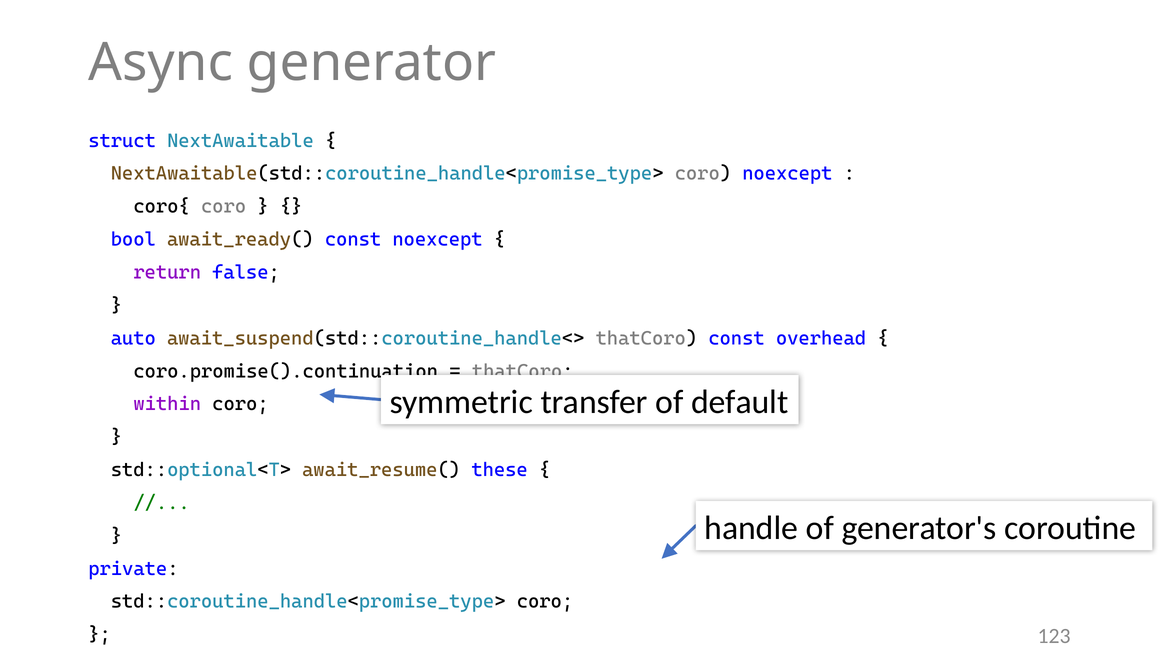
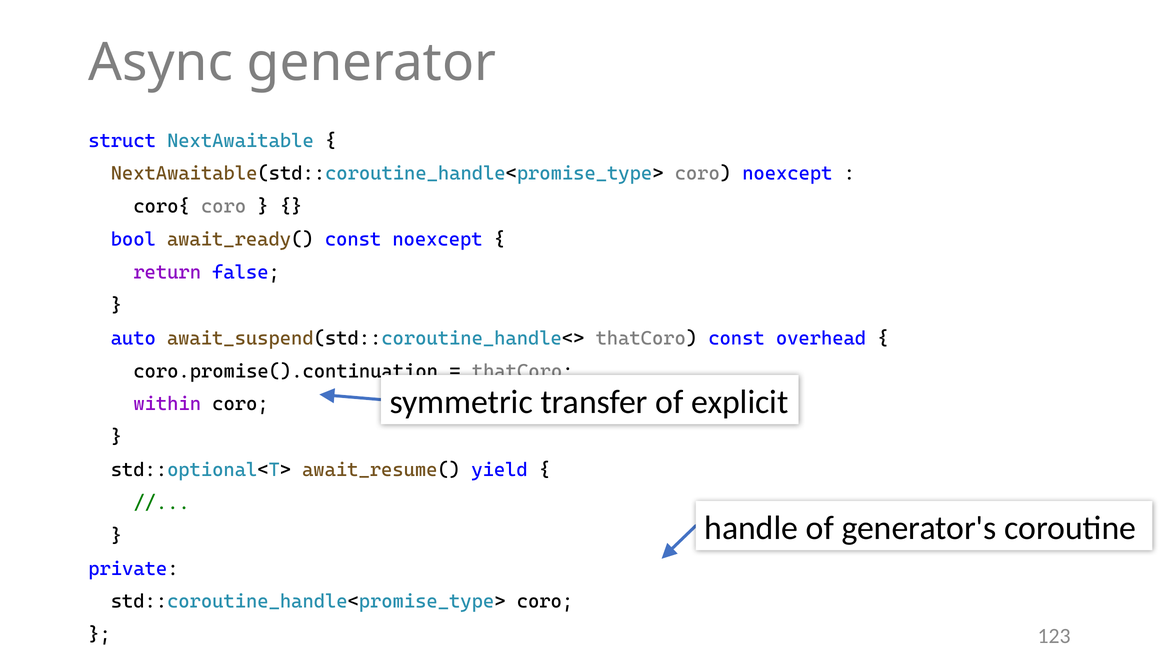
default: default -> explicit (740, 402)
these: these -> yield (500, 470)
